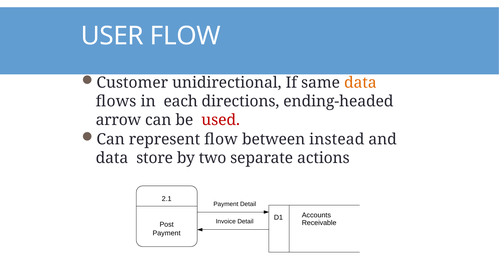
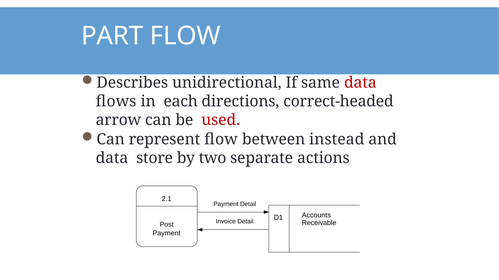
USER: USER -> PART (112, 36)
Customer: Customer -> Describes (132, 83)
data colour: orange -> red (360, 83)
ending-headed: ending-headed -> correct-headed (338, 102)
